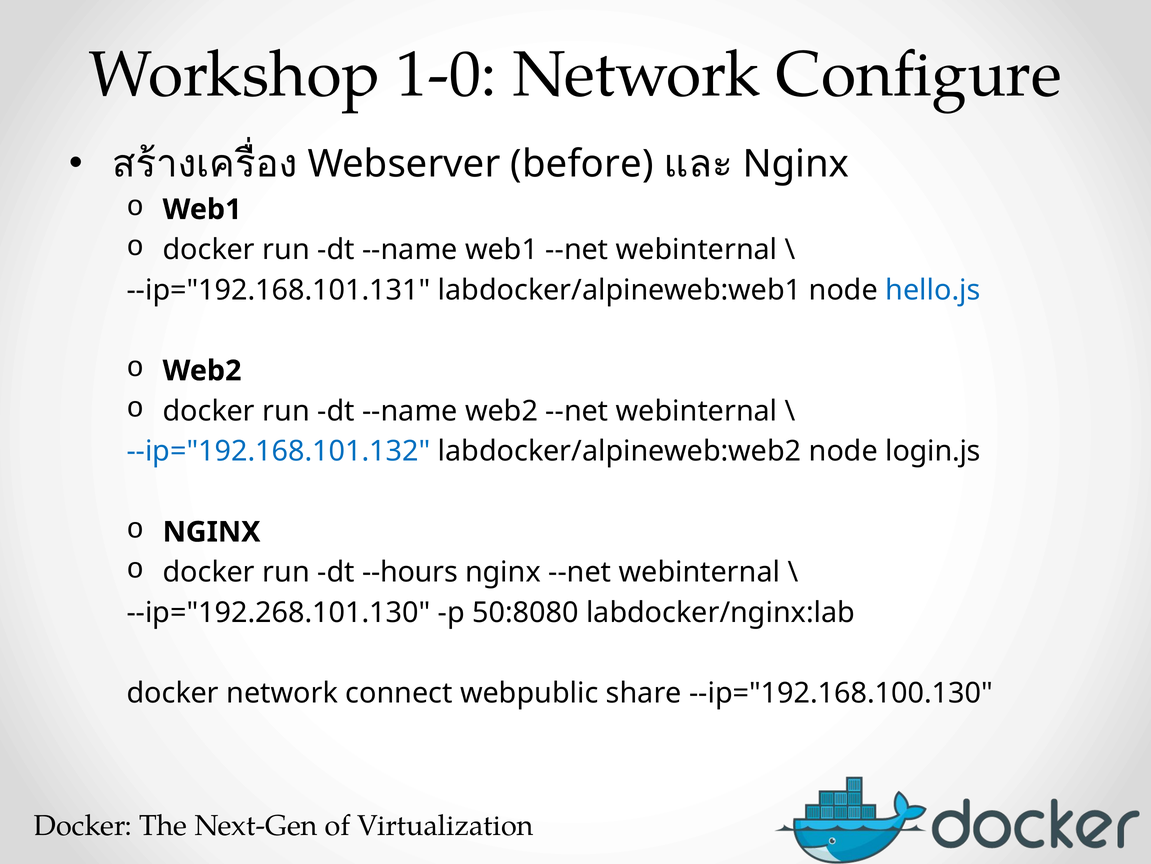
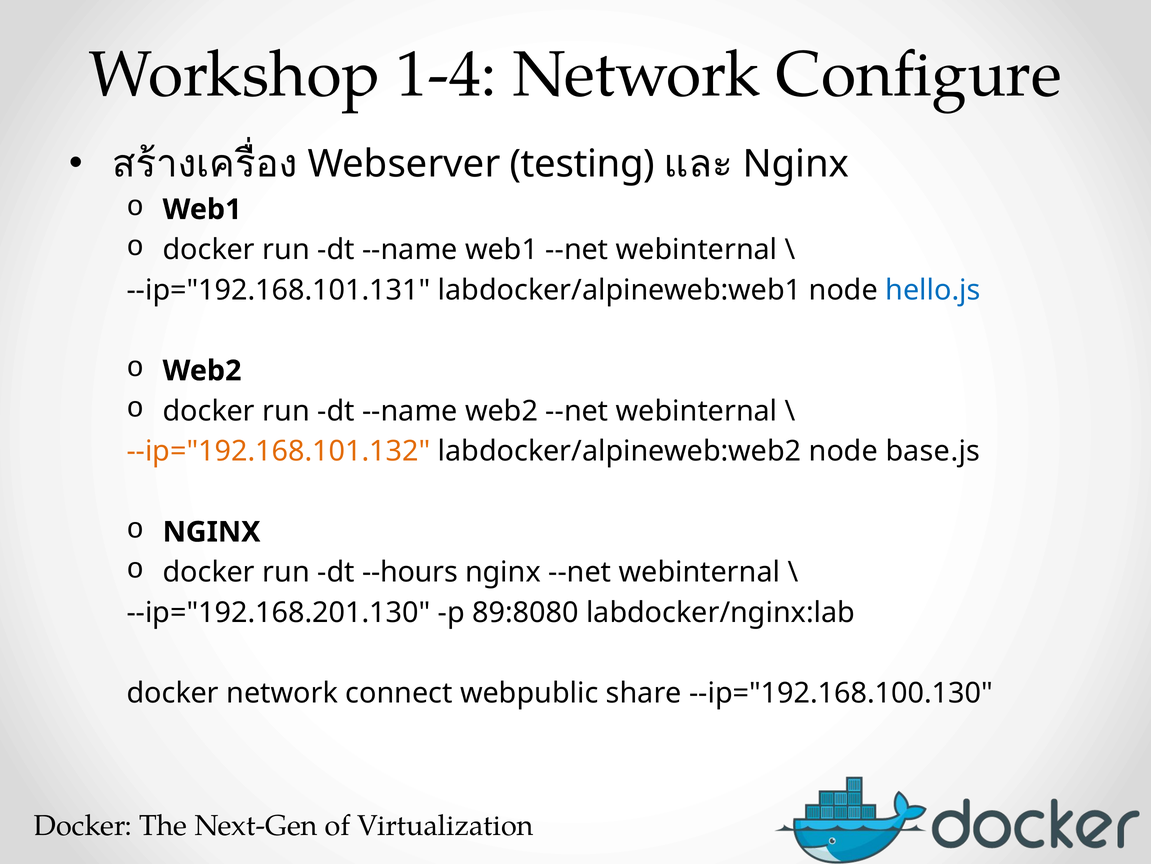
1-0: 1-0 -> 1-4 (446, 75)
before: before -> testing (582, 164)
--ip="192.168.101.132 colour: blue -> orange (278, 451)
login.js: login.js -> base.js (933, 451)
--ip="192.268.101.130: --ip="192.268.101.130 -> --ip="192.168.201.130 (278, 612)
50:8080: 50:8080 -> 89:8080 (525, 612)
